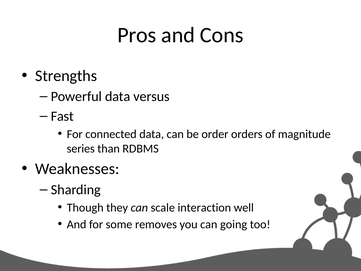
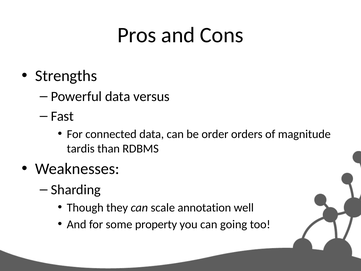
series: series -> tardis (81, 148)
interaction: interaction -> annotation (204, 207)
removes: removes -> property (156, 224)
